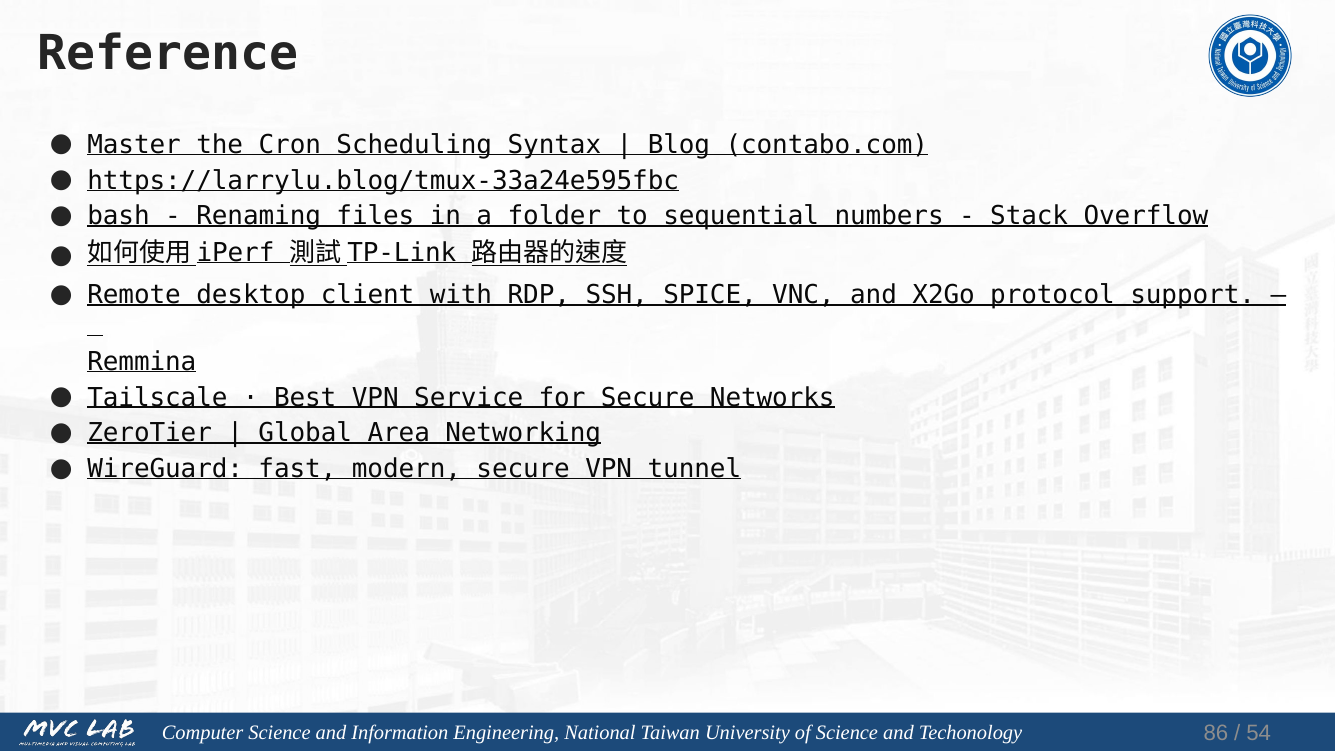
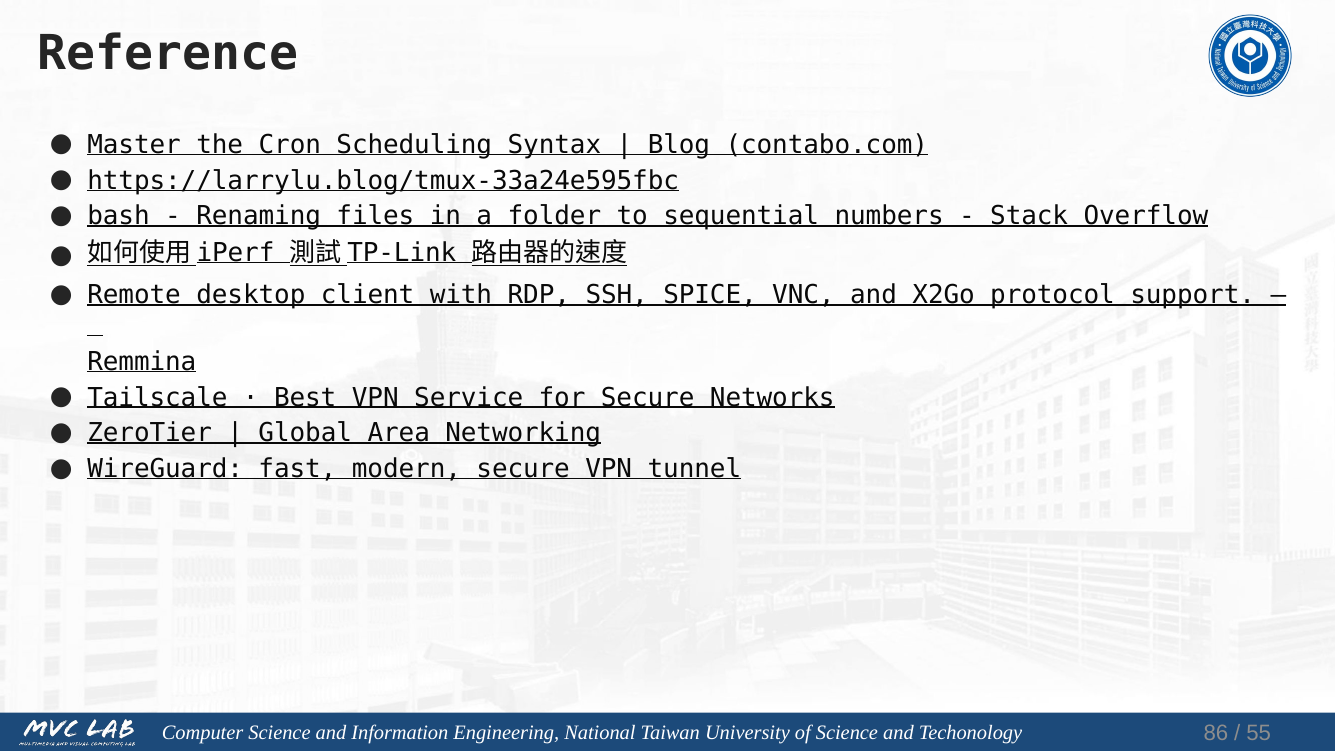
54: 54 -> 55 (1259, 733)
